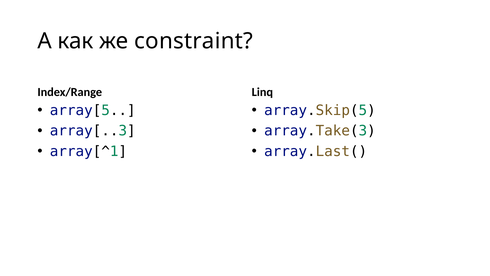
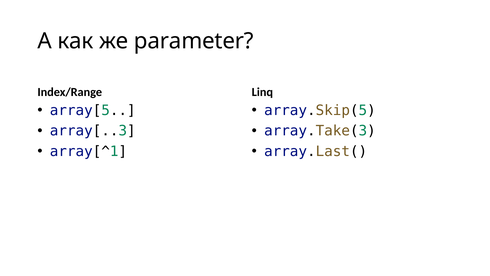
constraint: constraint -> parameter (194, 41)
